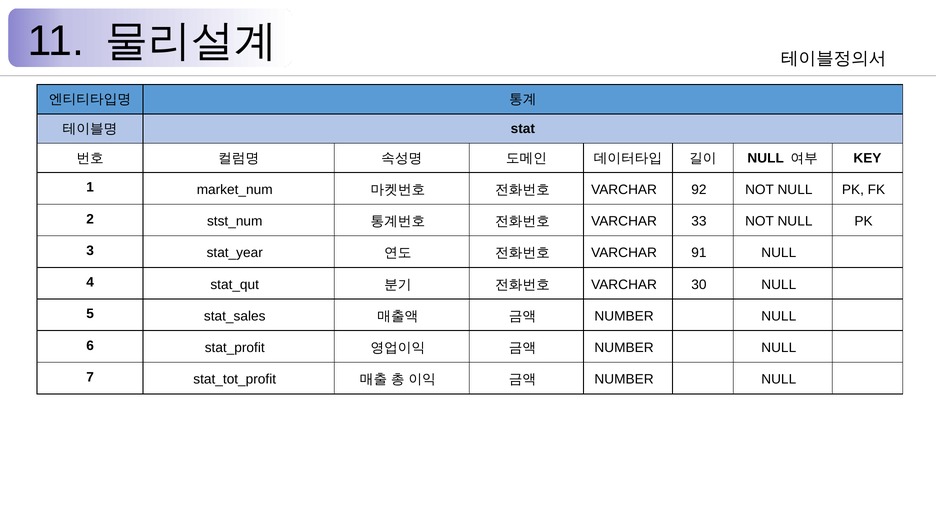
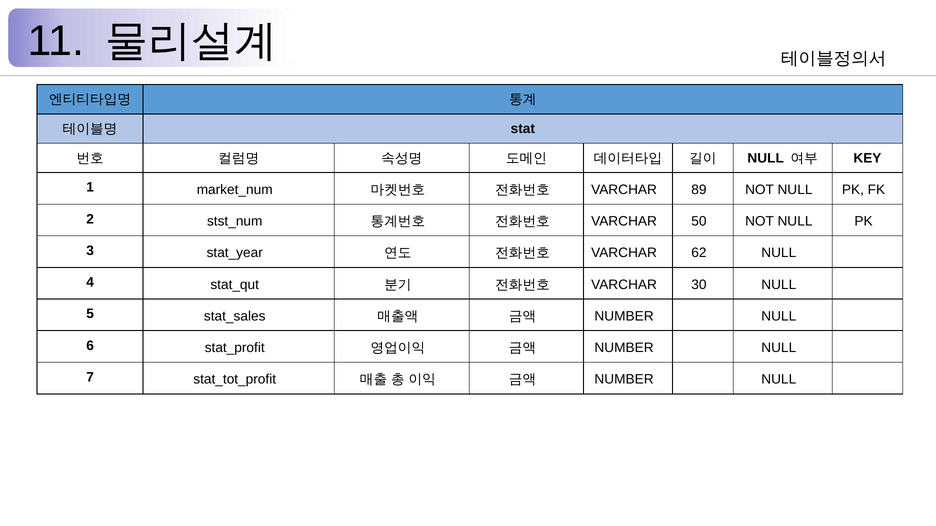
92: 92 -> 89 (699, 190)
33: 33 -> 50 (699, 222)
91: 91 -> 62 (699, 253)
